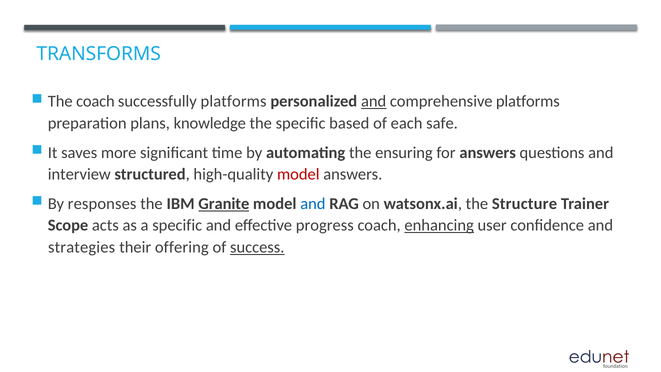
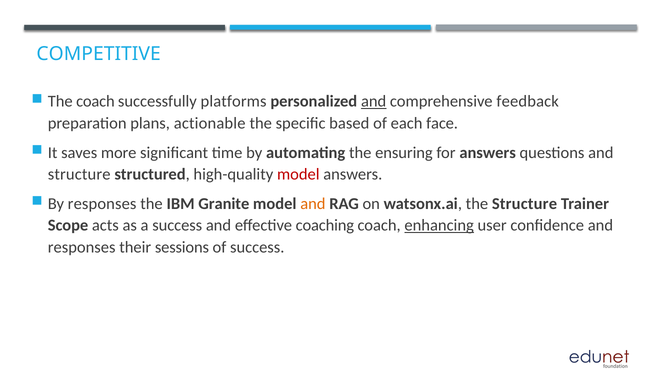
TRANSFORMS: TRANSFORMS -> COMPETITIVE (99, 54)
comprehensive platforms: platforms -> feedback (528, 101)
knowledge: knowledge -> actionable (210, 123)
safe: safe -> face (442, 123)
interview: interview -> structure (79, 174)
Granite underline: present -> none (224, 204)
and colour: blue -> orange (313, 204)
a specific: specific -> success (177, 225)
progress: progress -> coaching (325, 225)
strategies: strategies -> responses (82, 247)
offering: offering -> sessions (182, 247)
success underline: present -> none (257, 247)
